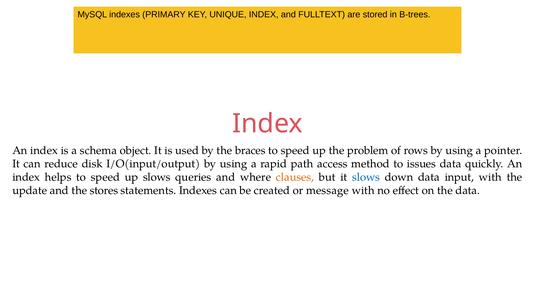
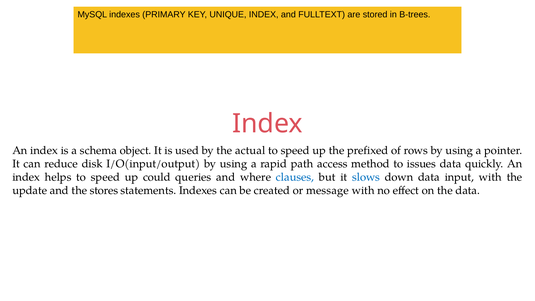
braces: braces -> actual (250, 150)
problem: problem -> prefixed (368, 150)
up slows: slows -> could (157, 177)
clauses colour: orange -> blue (295, 177)
